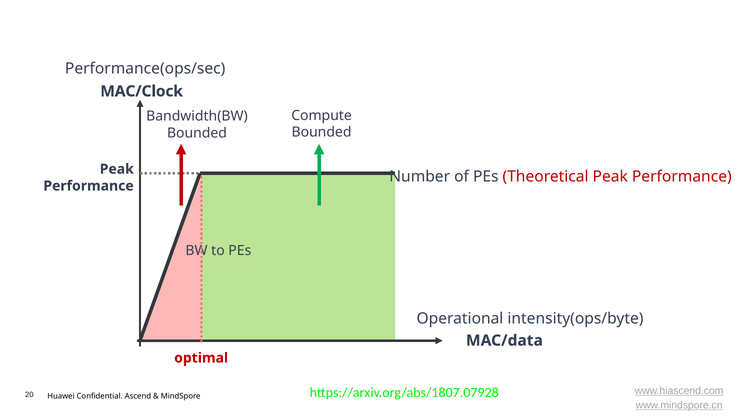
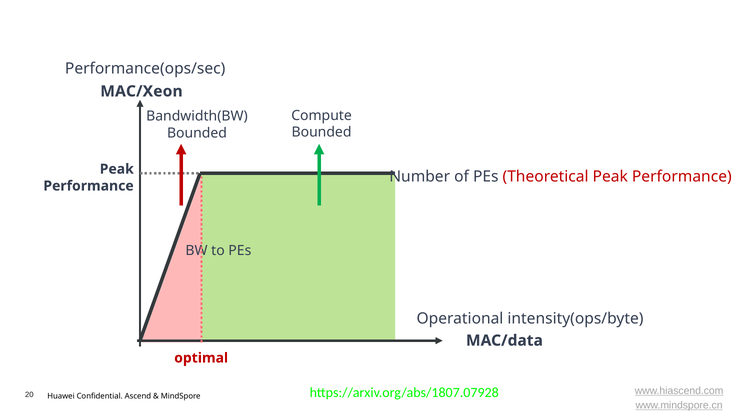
MAC/Clock: MAC/Clock -> MAC/Xeon (141, 91)
